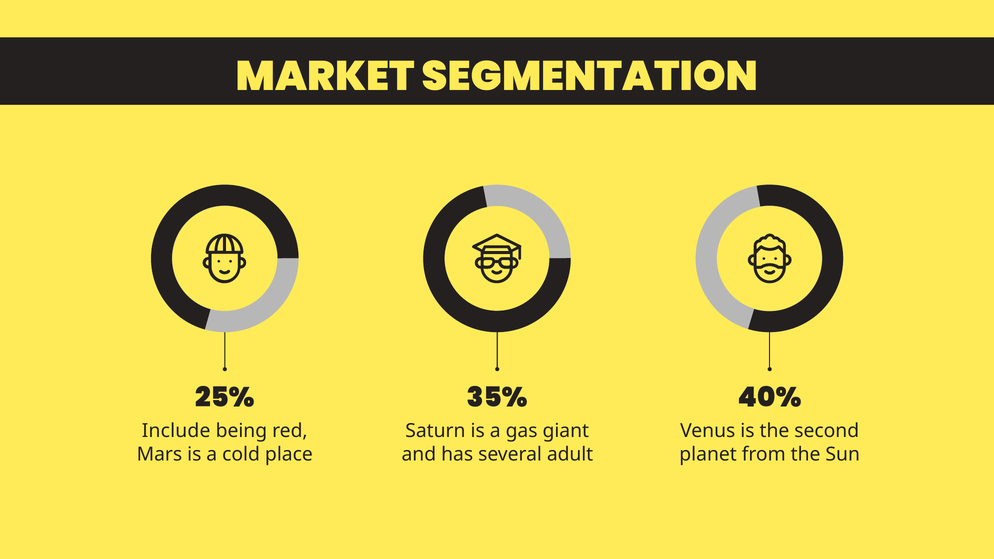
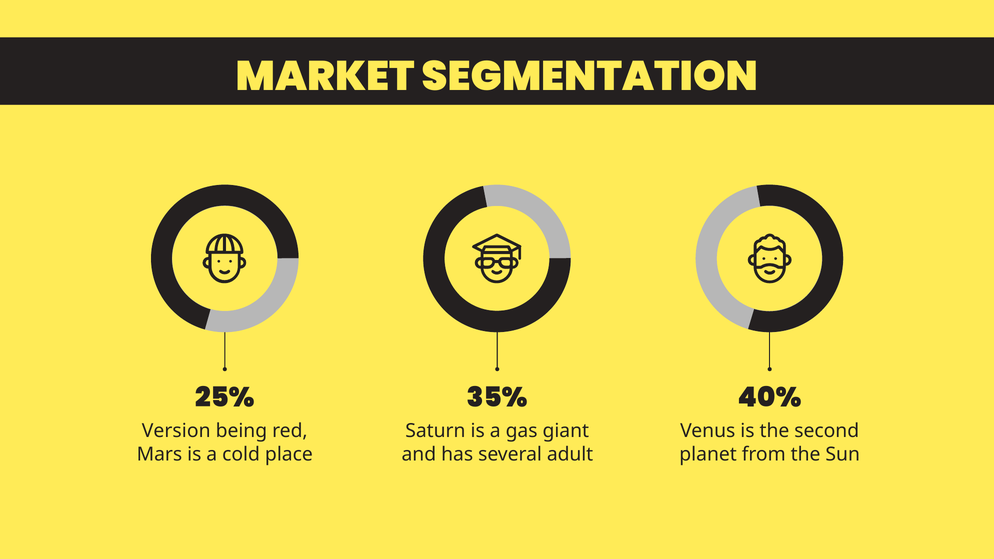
Include: Include -> Version (176, 431)
